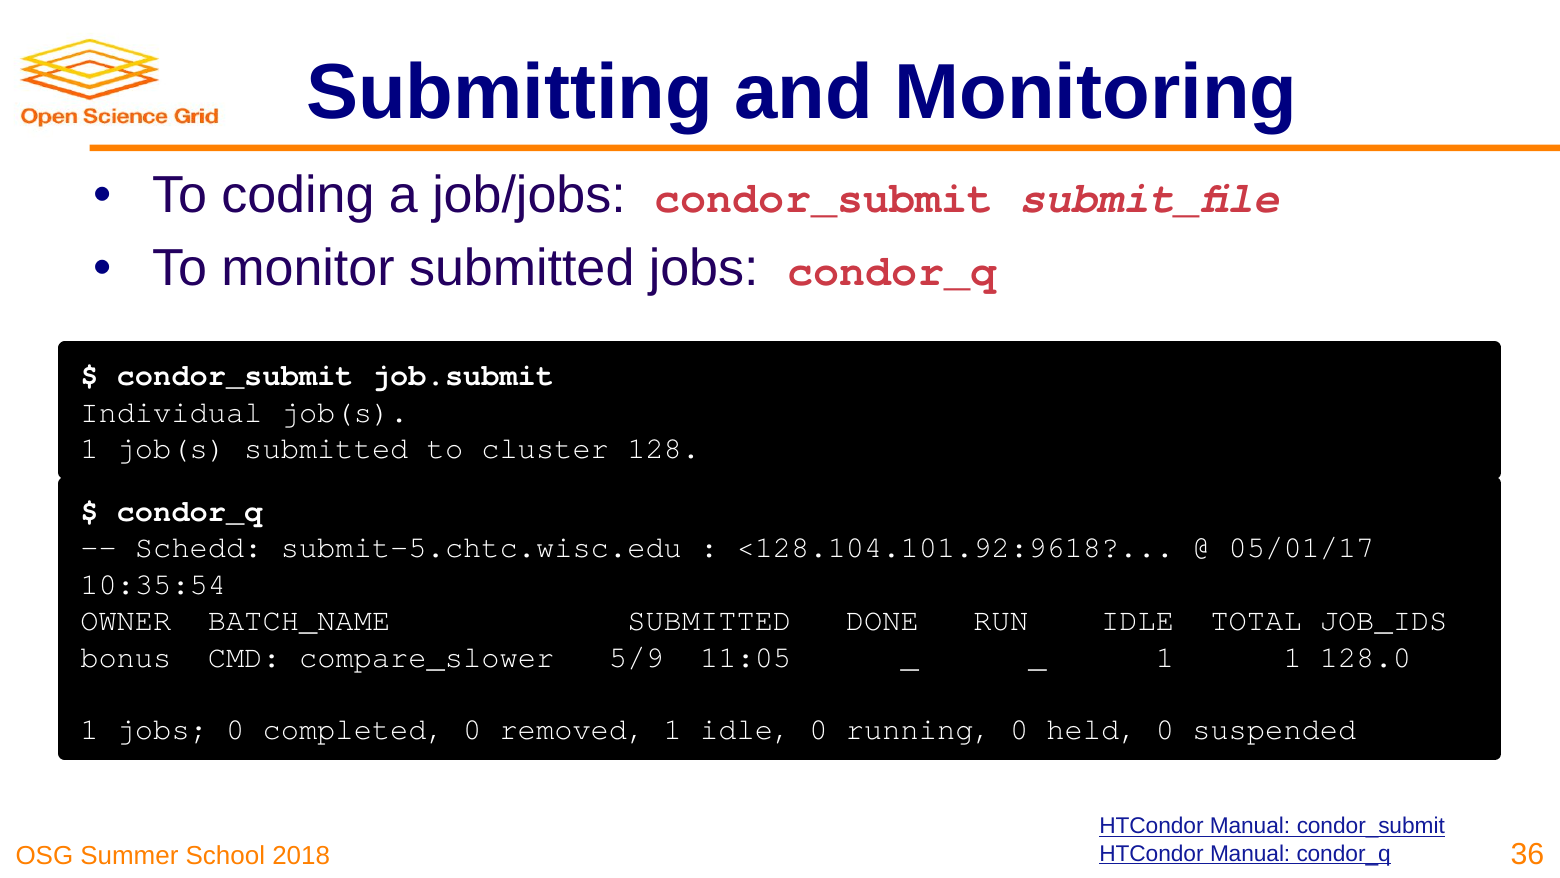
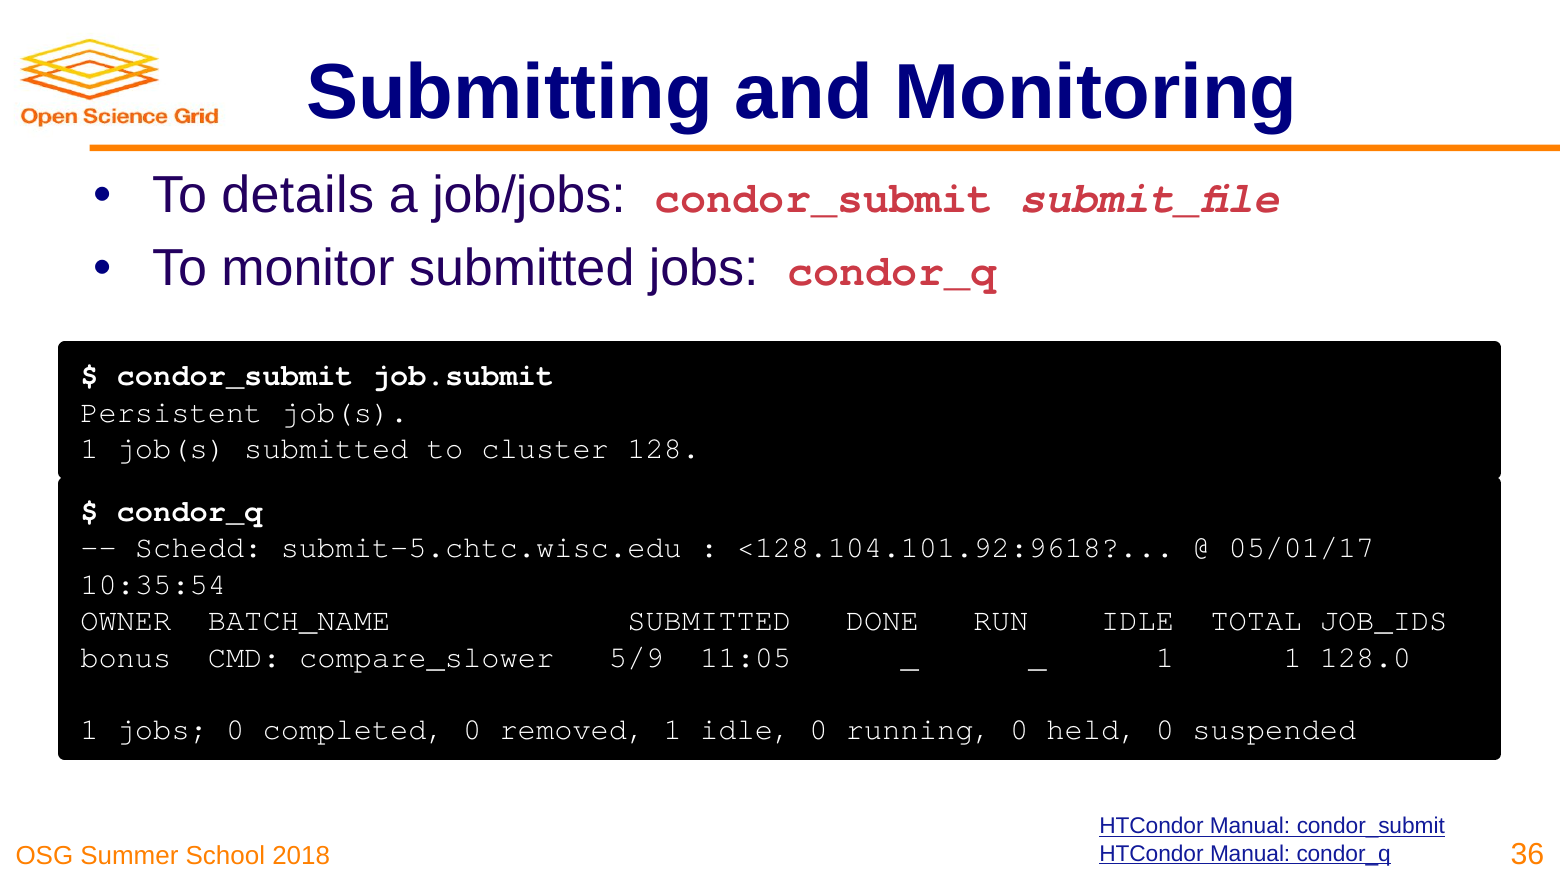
coding: coding -> details (298, 195)
Individual: Individual -> Persistent (171, 412)
